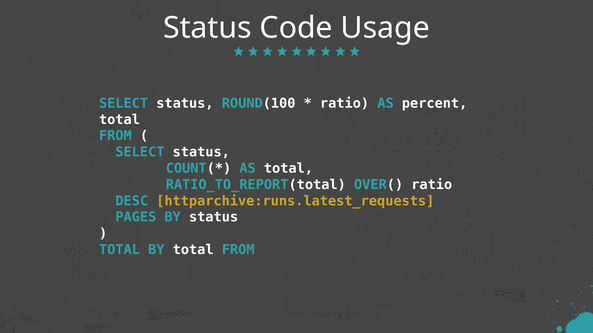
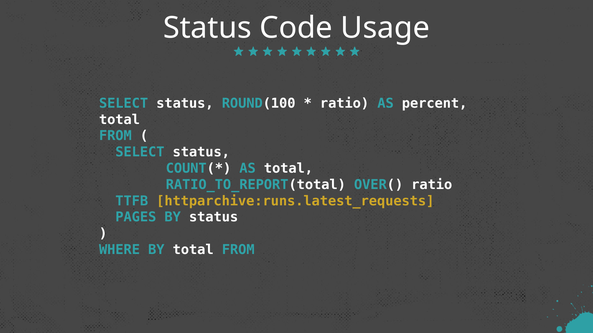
DESC: DESC -> TTFB (132, 201)
TOTAL: TOTAL -> WHERE (119, 250)
